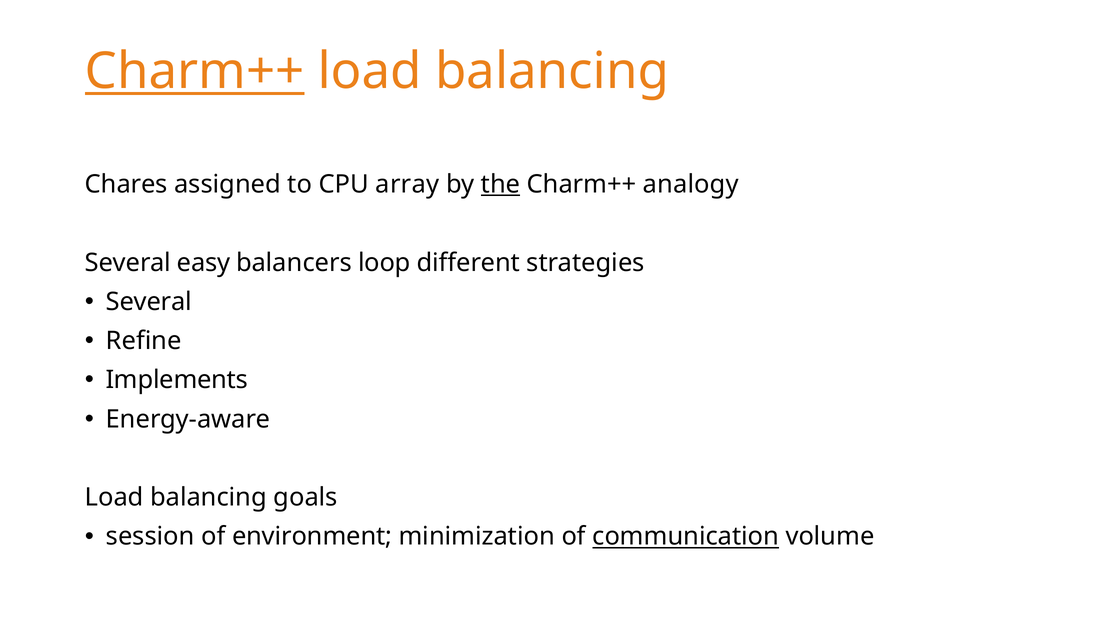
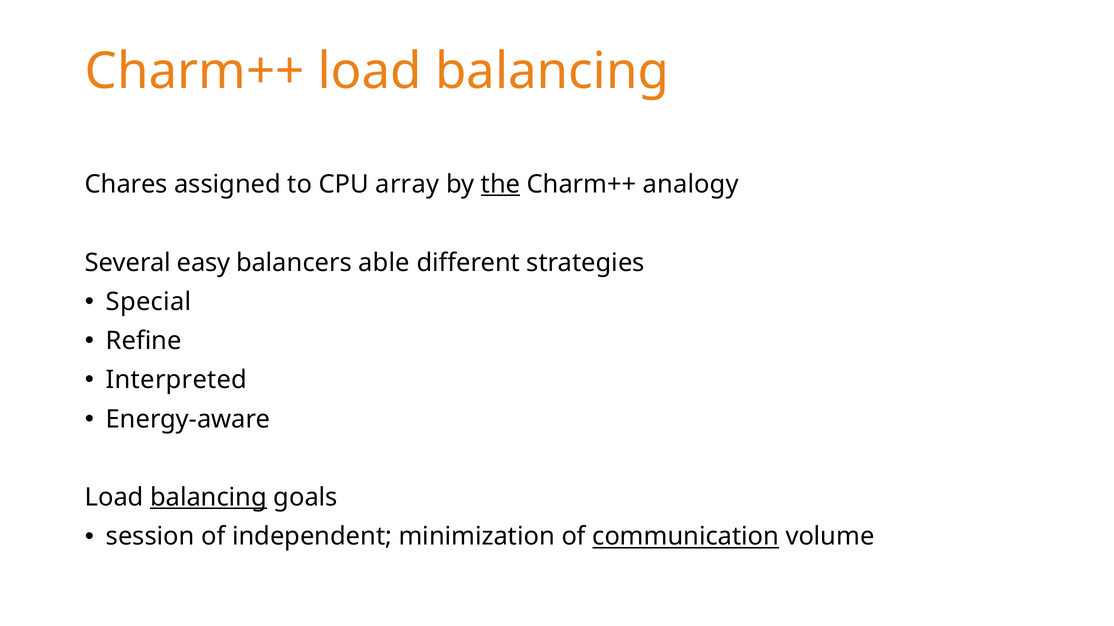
Charm++ underline: present -> none (195, 72)
loop: loop -> able (384, 263)
Several: Several -> Special (149, 302)
Implements: Implements -> Interpreted (177, 380)
balancing underline: none -> present (209, 498)
environment: environment -> independent (312, 537)
